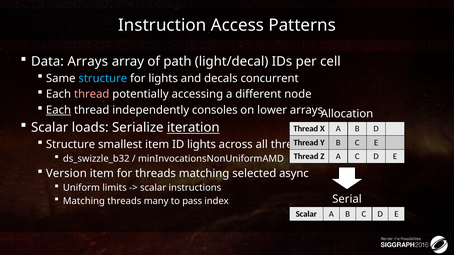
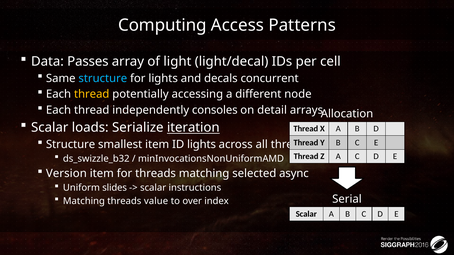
Instruction: Instruction -> Computing (162, 25)
Data Arrays: Arrays -> Passes (88, 62)
path: path -> light (177, 62)
thread colour: pink -> yellow (92, 94)
Each underline: present -> none (59, 110)
lower: lower -> detail (272, 110)
limits: limits -> slides (115, 188)
many: many -> value (156, 201)
pass: pass -> over (192, 201)
